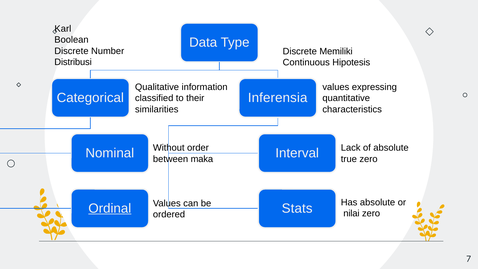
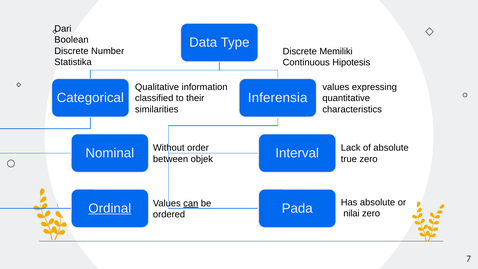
Karl: Karl -> Dari (63, 29)
Distribusi: Distribusi -> Statistika (73, 62)
maka: maka -> objek (202, 159)
can underline: none -> present (191, 203)
Stats: Stats -> Pada (297, 208)
